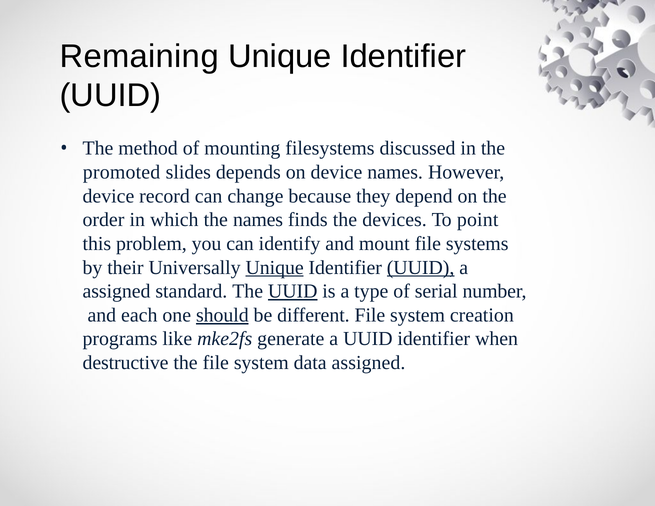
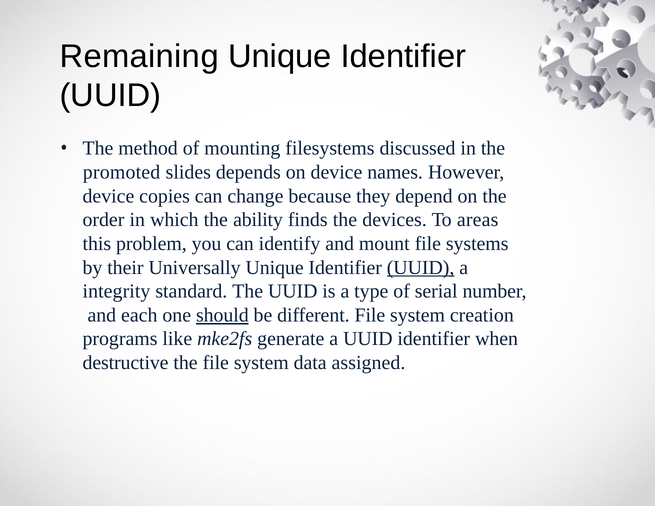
record: record -> copies (165, 196)
the names: names -> ability (258, 220)
point: point -> areas (478, 220)
Unique underline: present -> none (275, 268)
assigned: assigned -> integrity (116, 291)
UUID underline: present -> none (293, 291)
